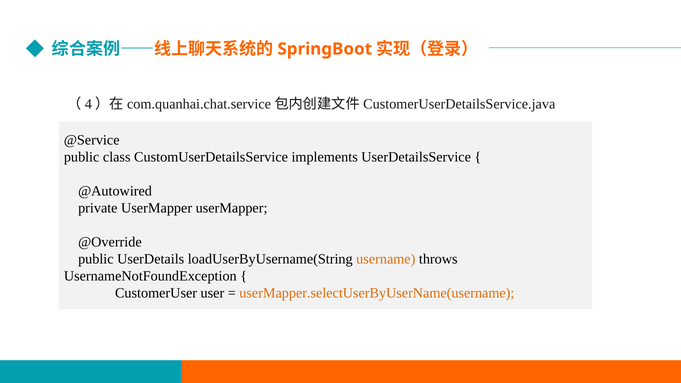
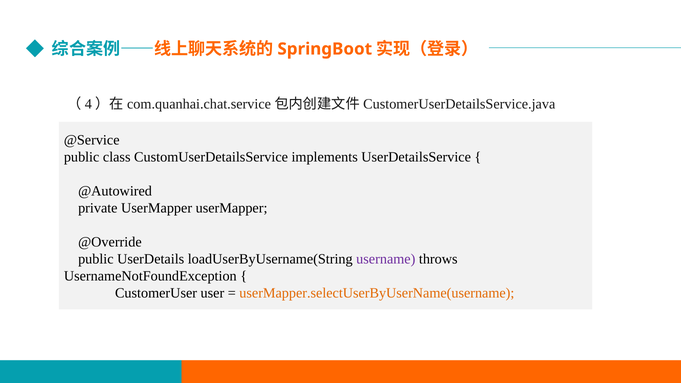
username colour: orange -> purple (386, 259)
